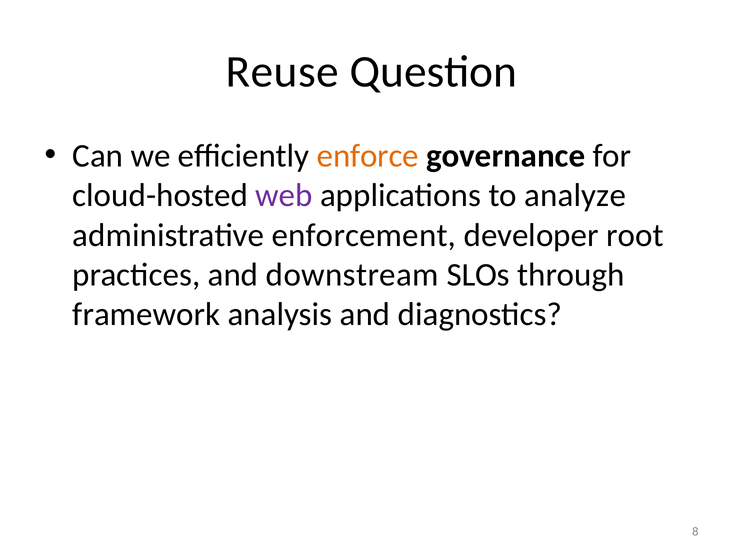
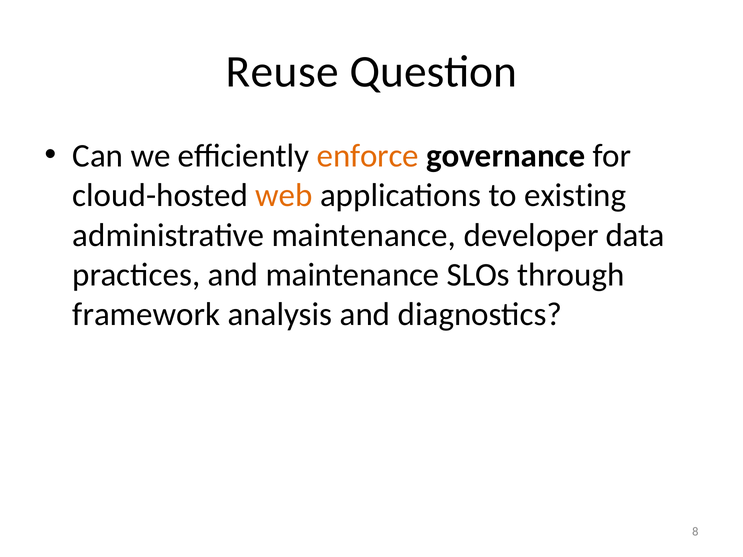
web colour: purple -> orange (284, 196)
analyze: analyze -> existing (575, 196)
administrative enforcement: enforcement -> maintenance (364, 235)
root: root -> data (635, 235)
and downstream: downstream -> maintenance (353, 275)
